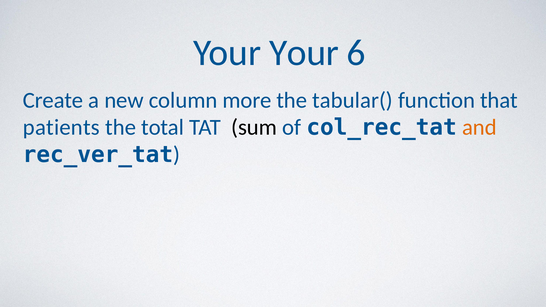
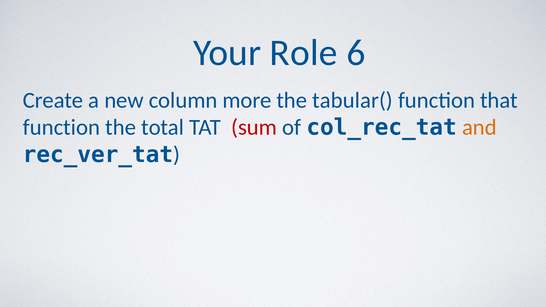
Your Your: Your -> Role (304, 53)
patients: patients -> function (61, 128)
sum colour: black -> red (254, 128)
